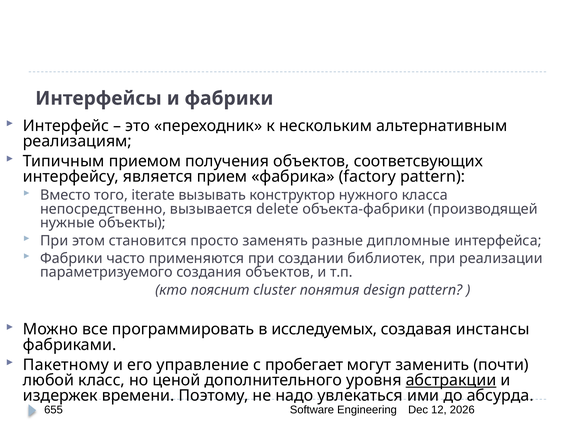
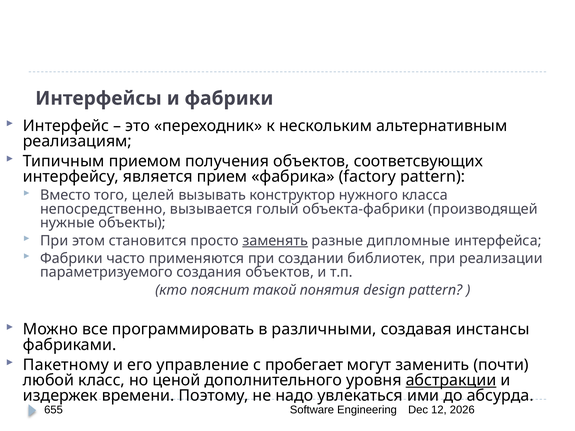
iterate: iterate -> целей (153, 195)
delete: delete -> голый (278, 209)
заменять underline: none -> present (275, 241)
cluster: cluster -> такой (275, 290)
исследуемых: исследуемых -> различными (324, 330)
